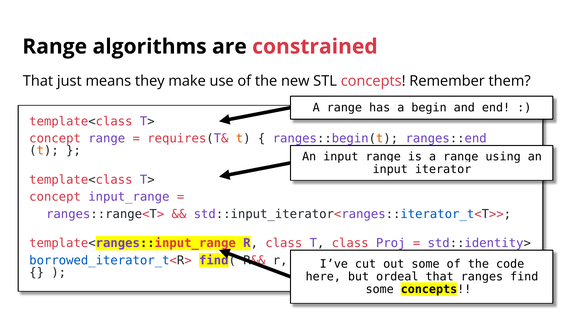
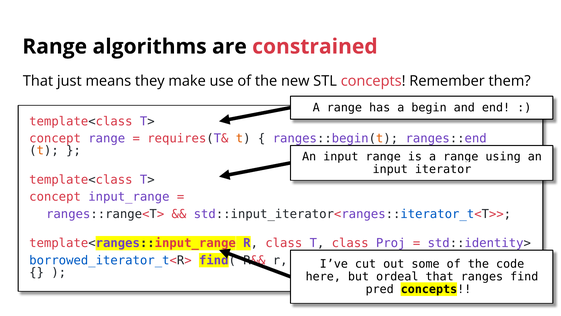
some: some -> pred (380, 289)
